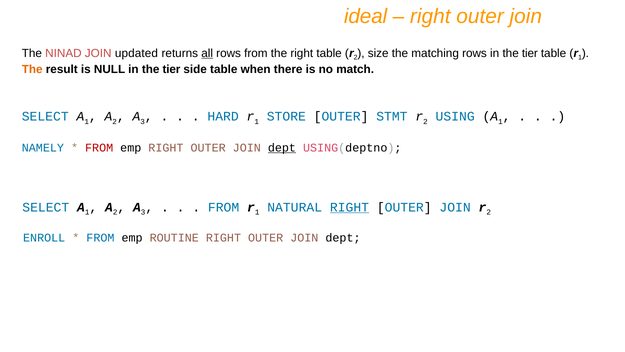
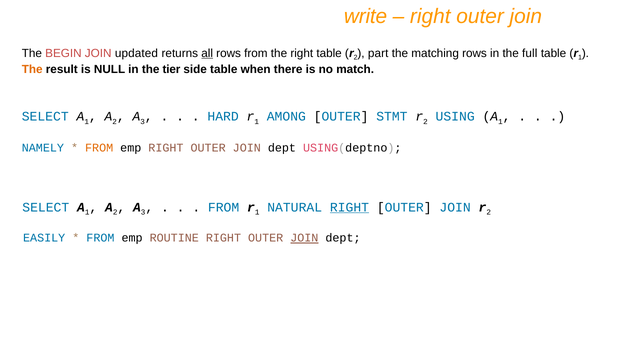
ideal: ideal -> write (366, 16)
NINAD: NINAD -> BEGIN (63, 53)
size: size -> part (378, 53)
rows in the tier: tier -> full (530, 53)
STORE: STORE -> AMONG (286, 117)
FROM colour: red -> orange (99, 147)
dept underline: present -> none (282, 147)
ENROLL: ENROLL -> EASILY (44, 238)
JOIN underline: none -> present (304, 238)
